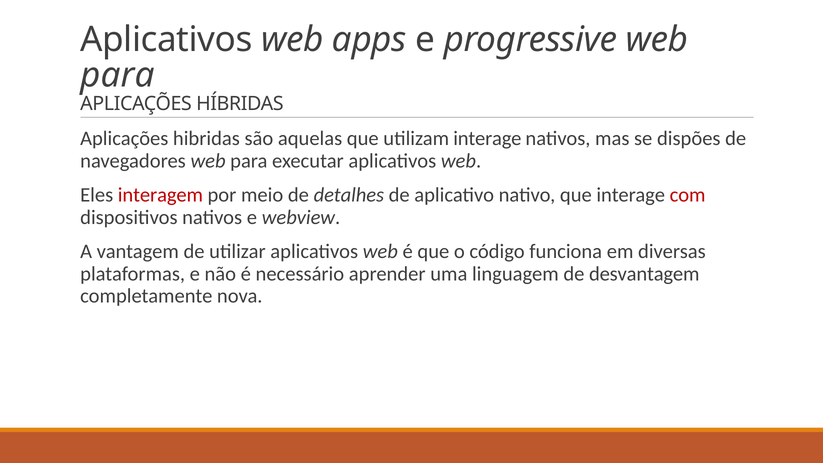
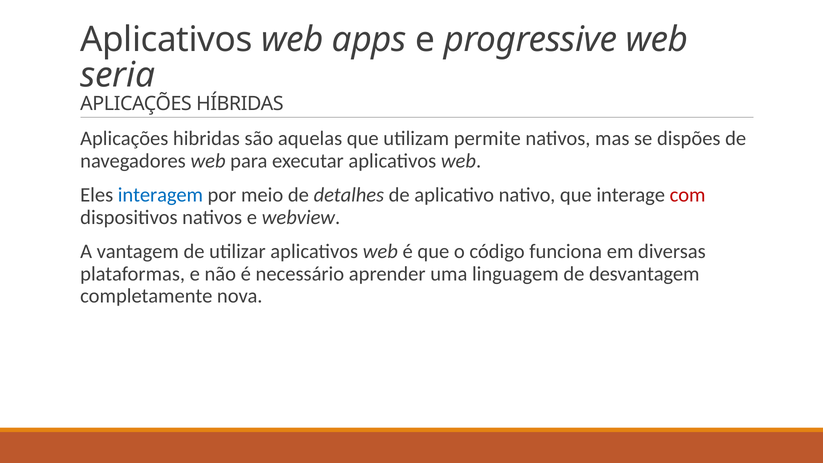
para: para -> seria (118, 75)
utilizam interage: interage -> permite (487, 139)
interagem colour: red -> blue (160, 195)
